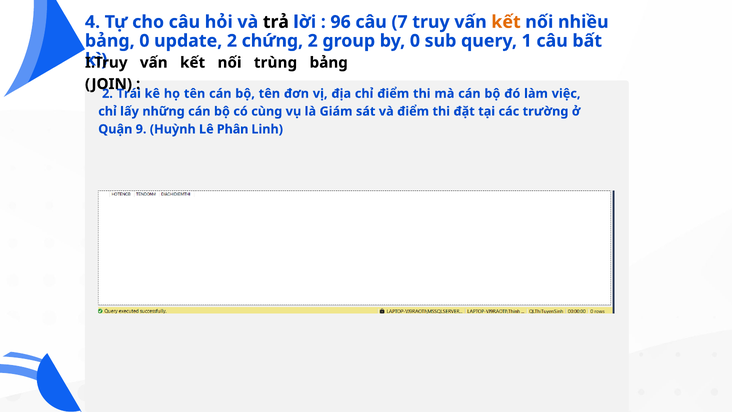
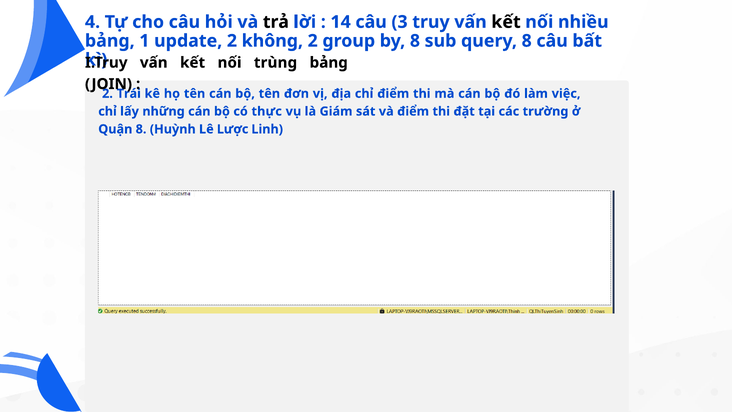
96: 96 -> 14 (341, 22)
7: 7 -> 3 (400, 22)
kết colour: orange -> black (506, 22)
bảng 0: 0 -> 1 (144, 41)
chứng: chứng -> không (272, 41)
by 0: 0 -> 8 (415, 41)
query 1: 1 -> 8 (527, 41)
cùng: cùng -> thực (267, 111)
Quận 9: 9 -> 8 (141, 129)
Phân: Phân -> Lược (233, 129)
